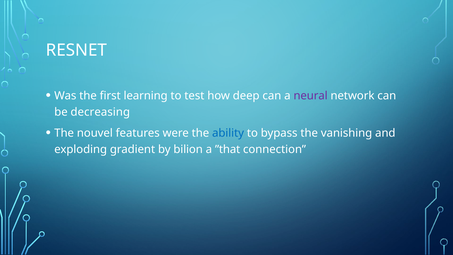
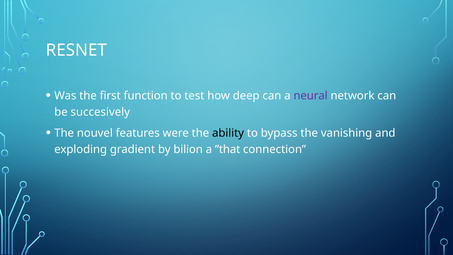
learning: learning -> function (146, 96)
decreasing: decreasing -> succesively (100, 112)
ability colour: blue -> black (228, 133)
